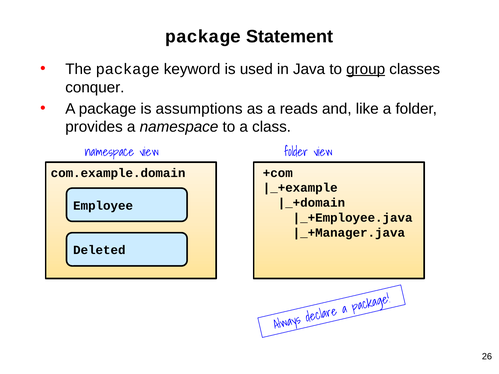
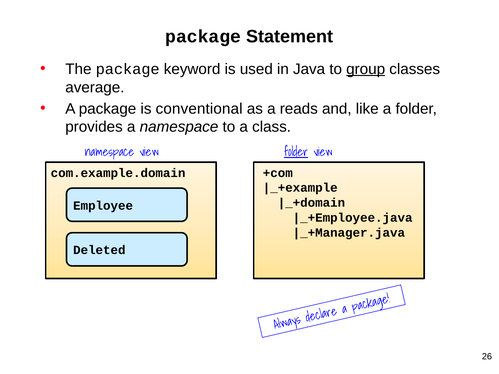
conquer: conquer -> average (95, 87)
assumptions: assumptions -> conventional (199, 109)
folder underline: none -> present (296, 152)
